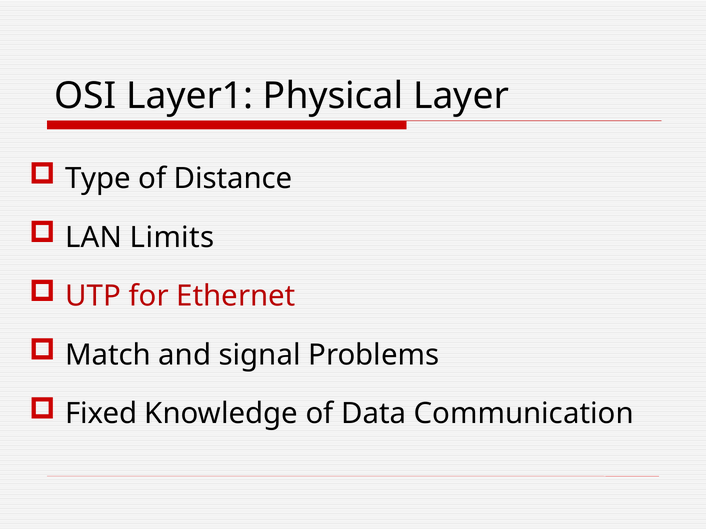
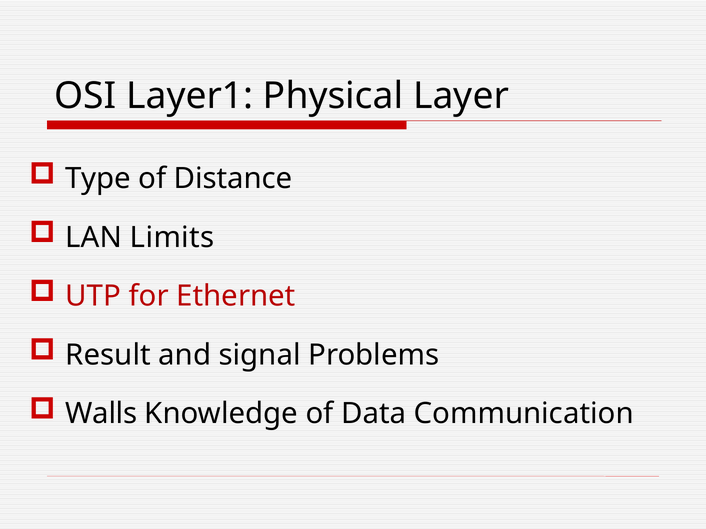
Match: Match -> Result (108, 355)
Fixed: Fixed -> Walls (101, 414)
